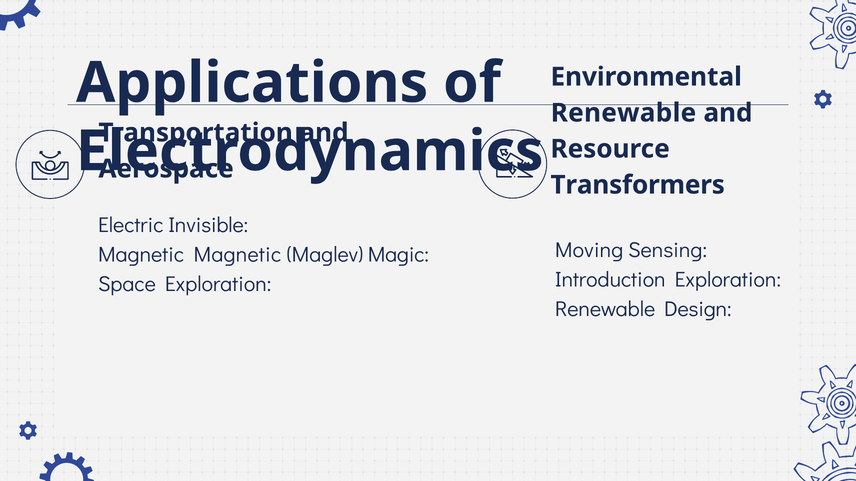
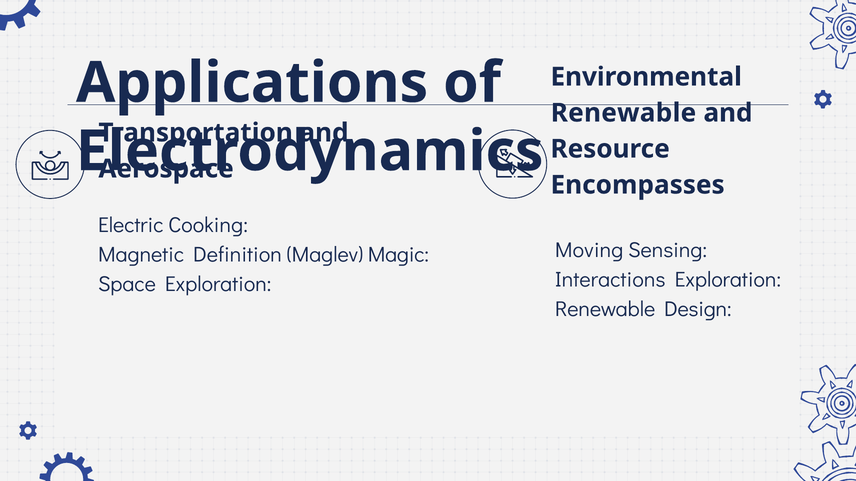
Transformers: Transformers -> Encompasses (638, 185)
Invisible: Invisible -> Cooking (208, 225)
Magnetic Magnetic: Magnetic -> Definition (237, 255)
Introduction: Introduction -> Interactions (610, 280)
